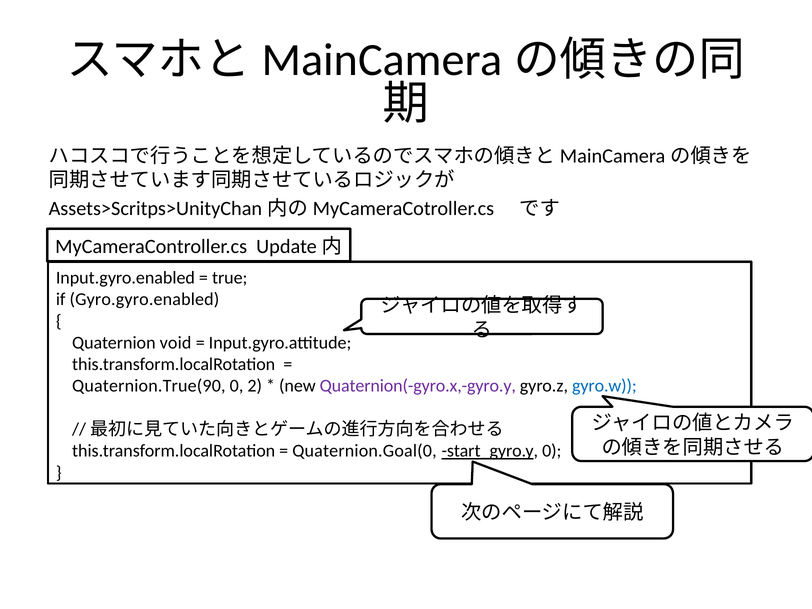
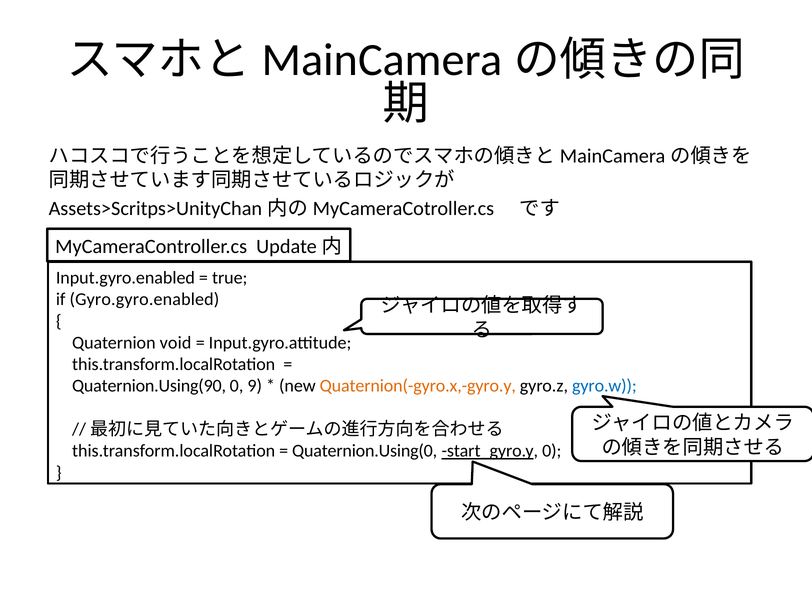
Quaternion.True(90: Quaternion.True(90 -> Quaternion.Using(90 (149, 386)
2: 2 -> 9 (255, 386)
Quaternion(-gyro.x,-gyro.y colour: purple -> orange (418, 386)
Quaternion.Goal(0: Quaternion.Goal(0 -> Quaternion.Using(0 (365, 451)
